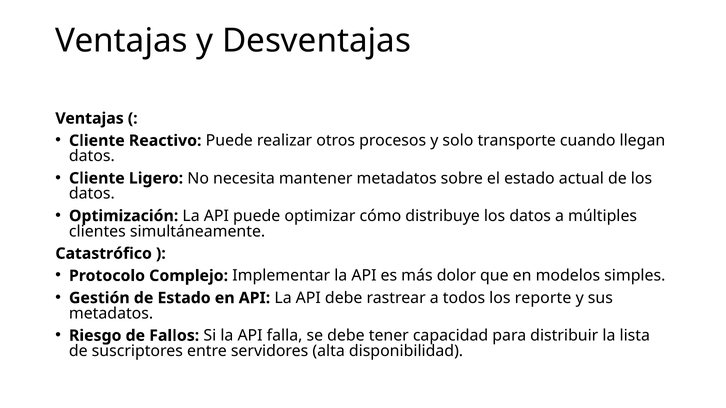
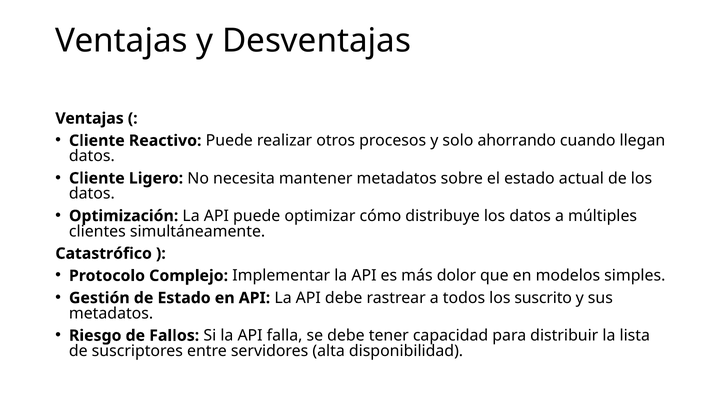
transporte: transporte -> ahorrando (517, 141)
reporte: reporte -> suscrito (543, 298)
